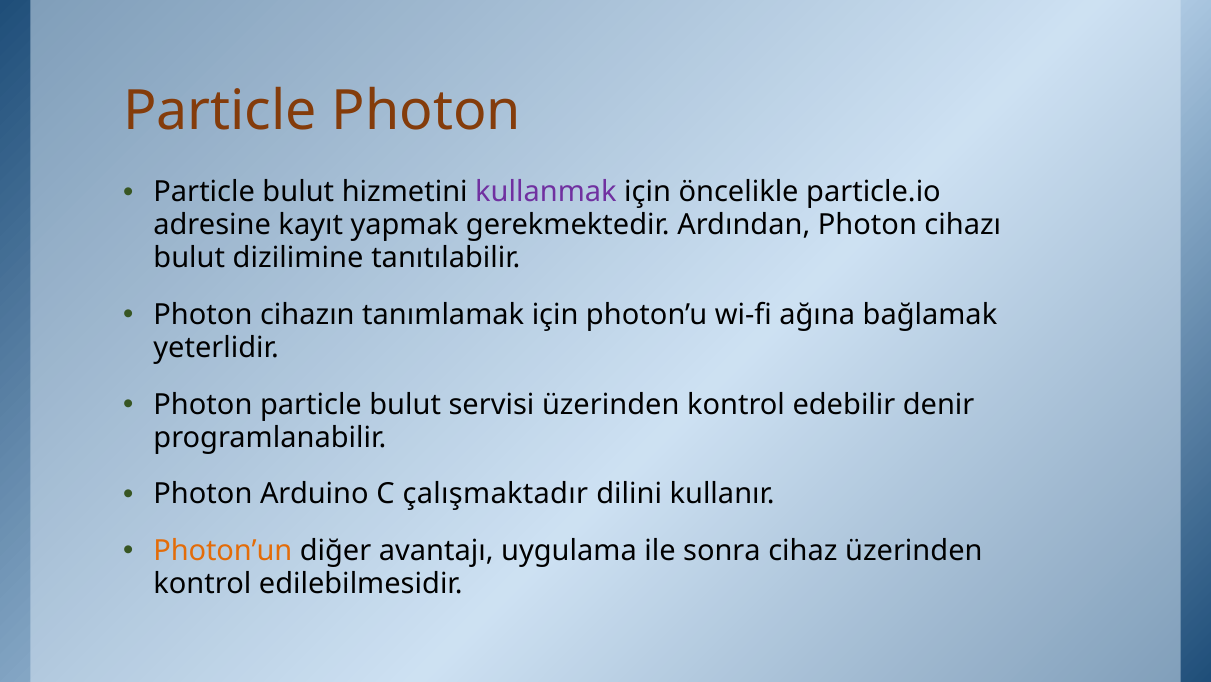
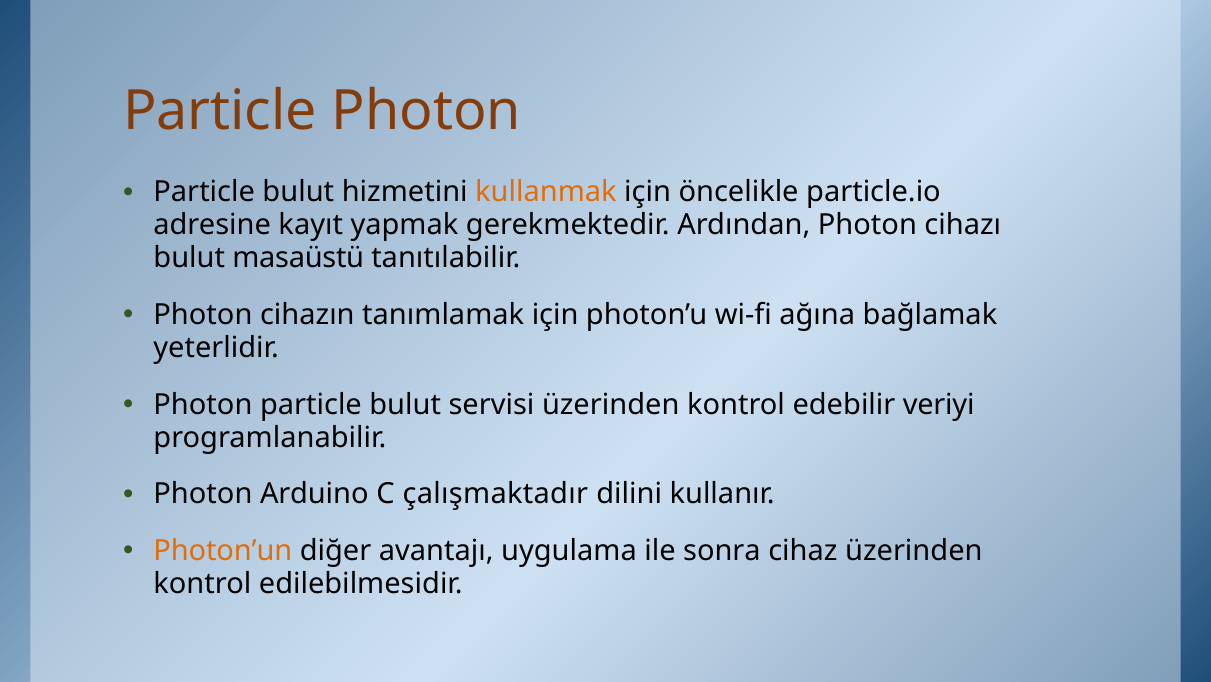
kullanmak colour: purple -> orange (546, 192)
dizilimine: dizilimine -> masaüstü (298, 258)
denir: denir -> veriyi (939, 404)
